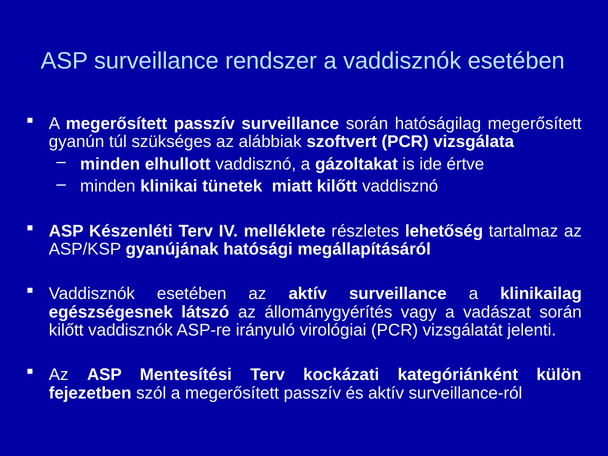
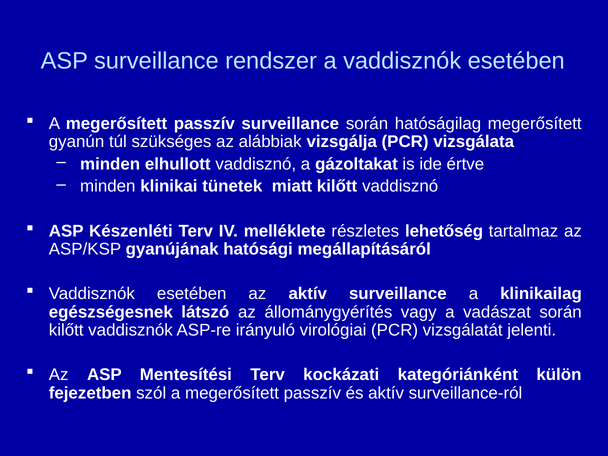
szoftvert: szoftvert -> vizsgálja (342, 142)
